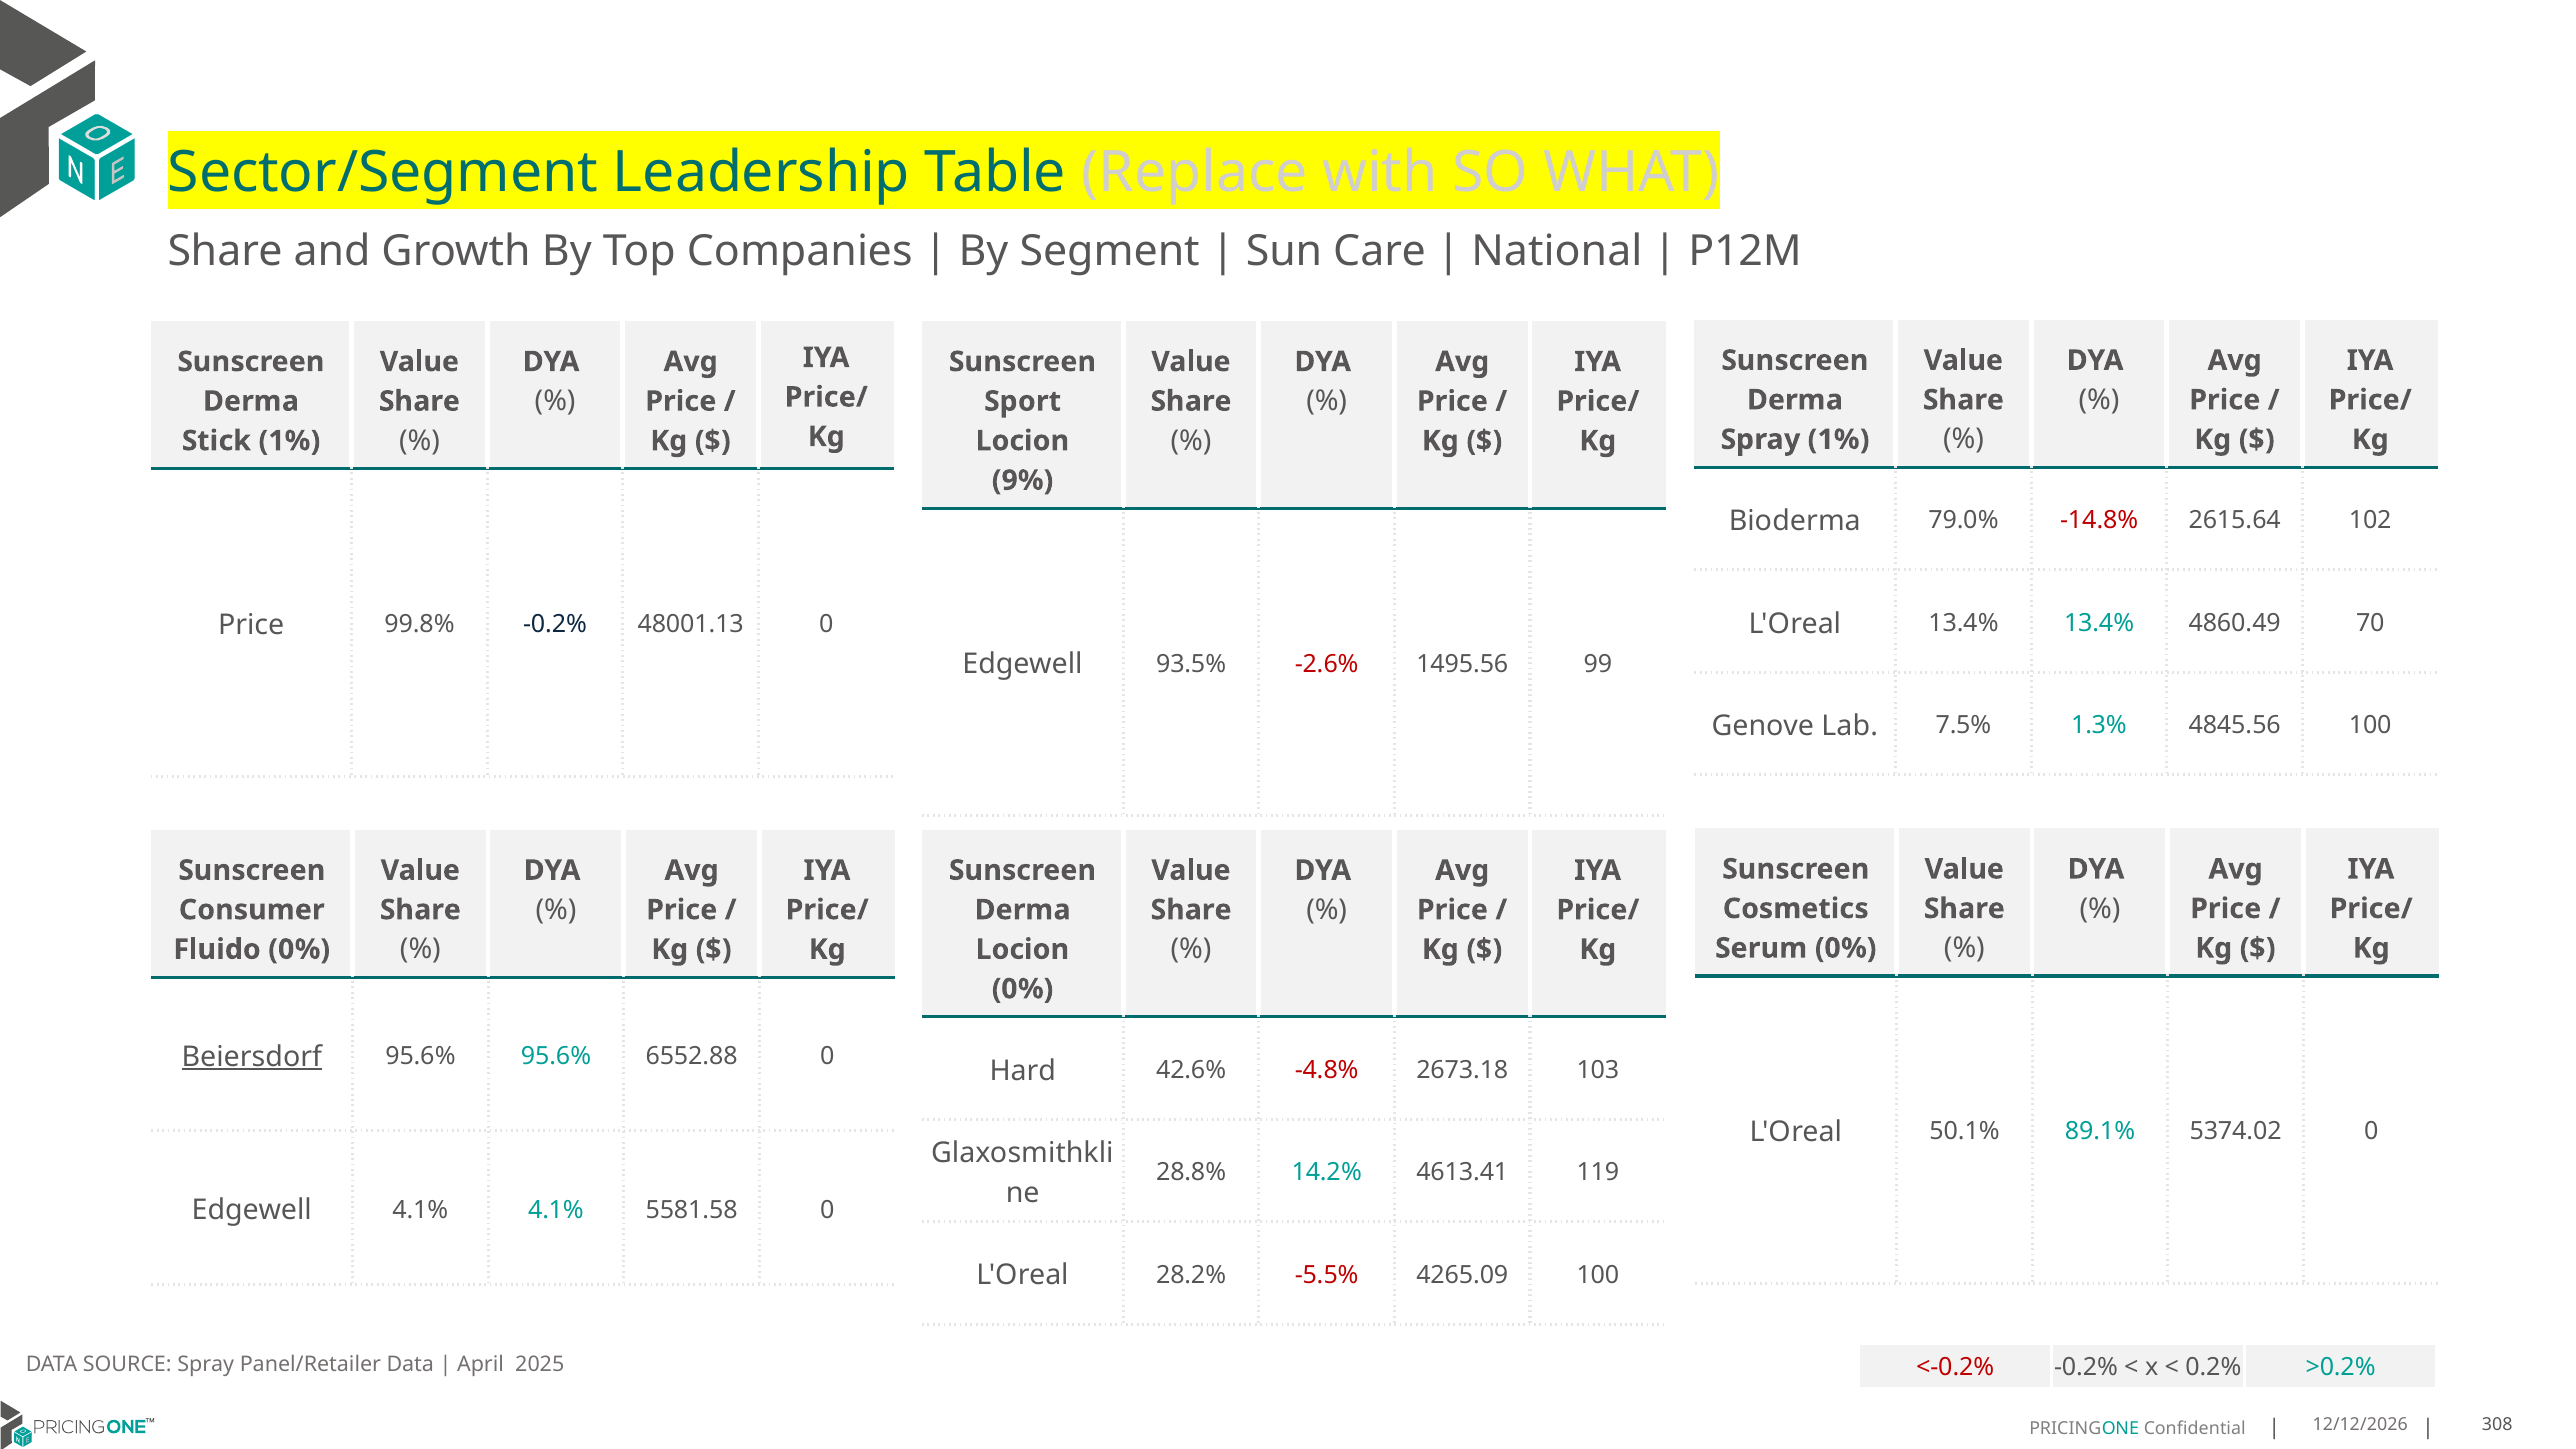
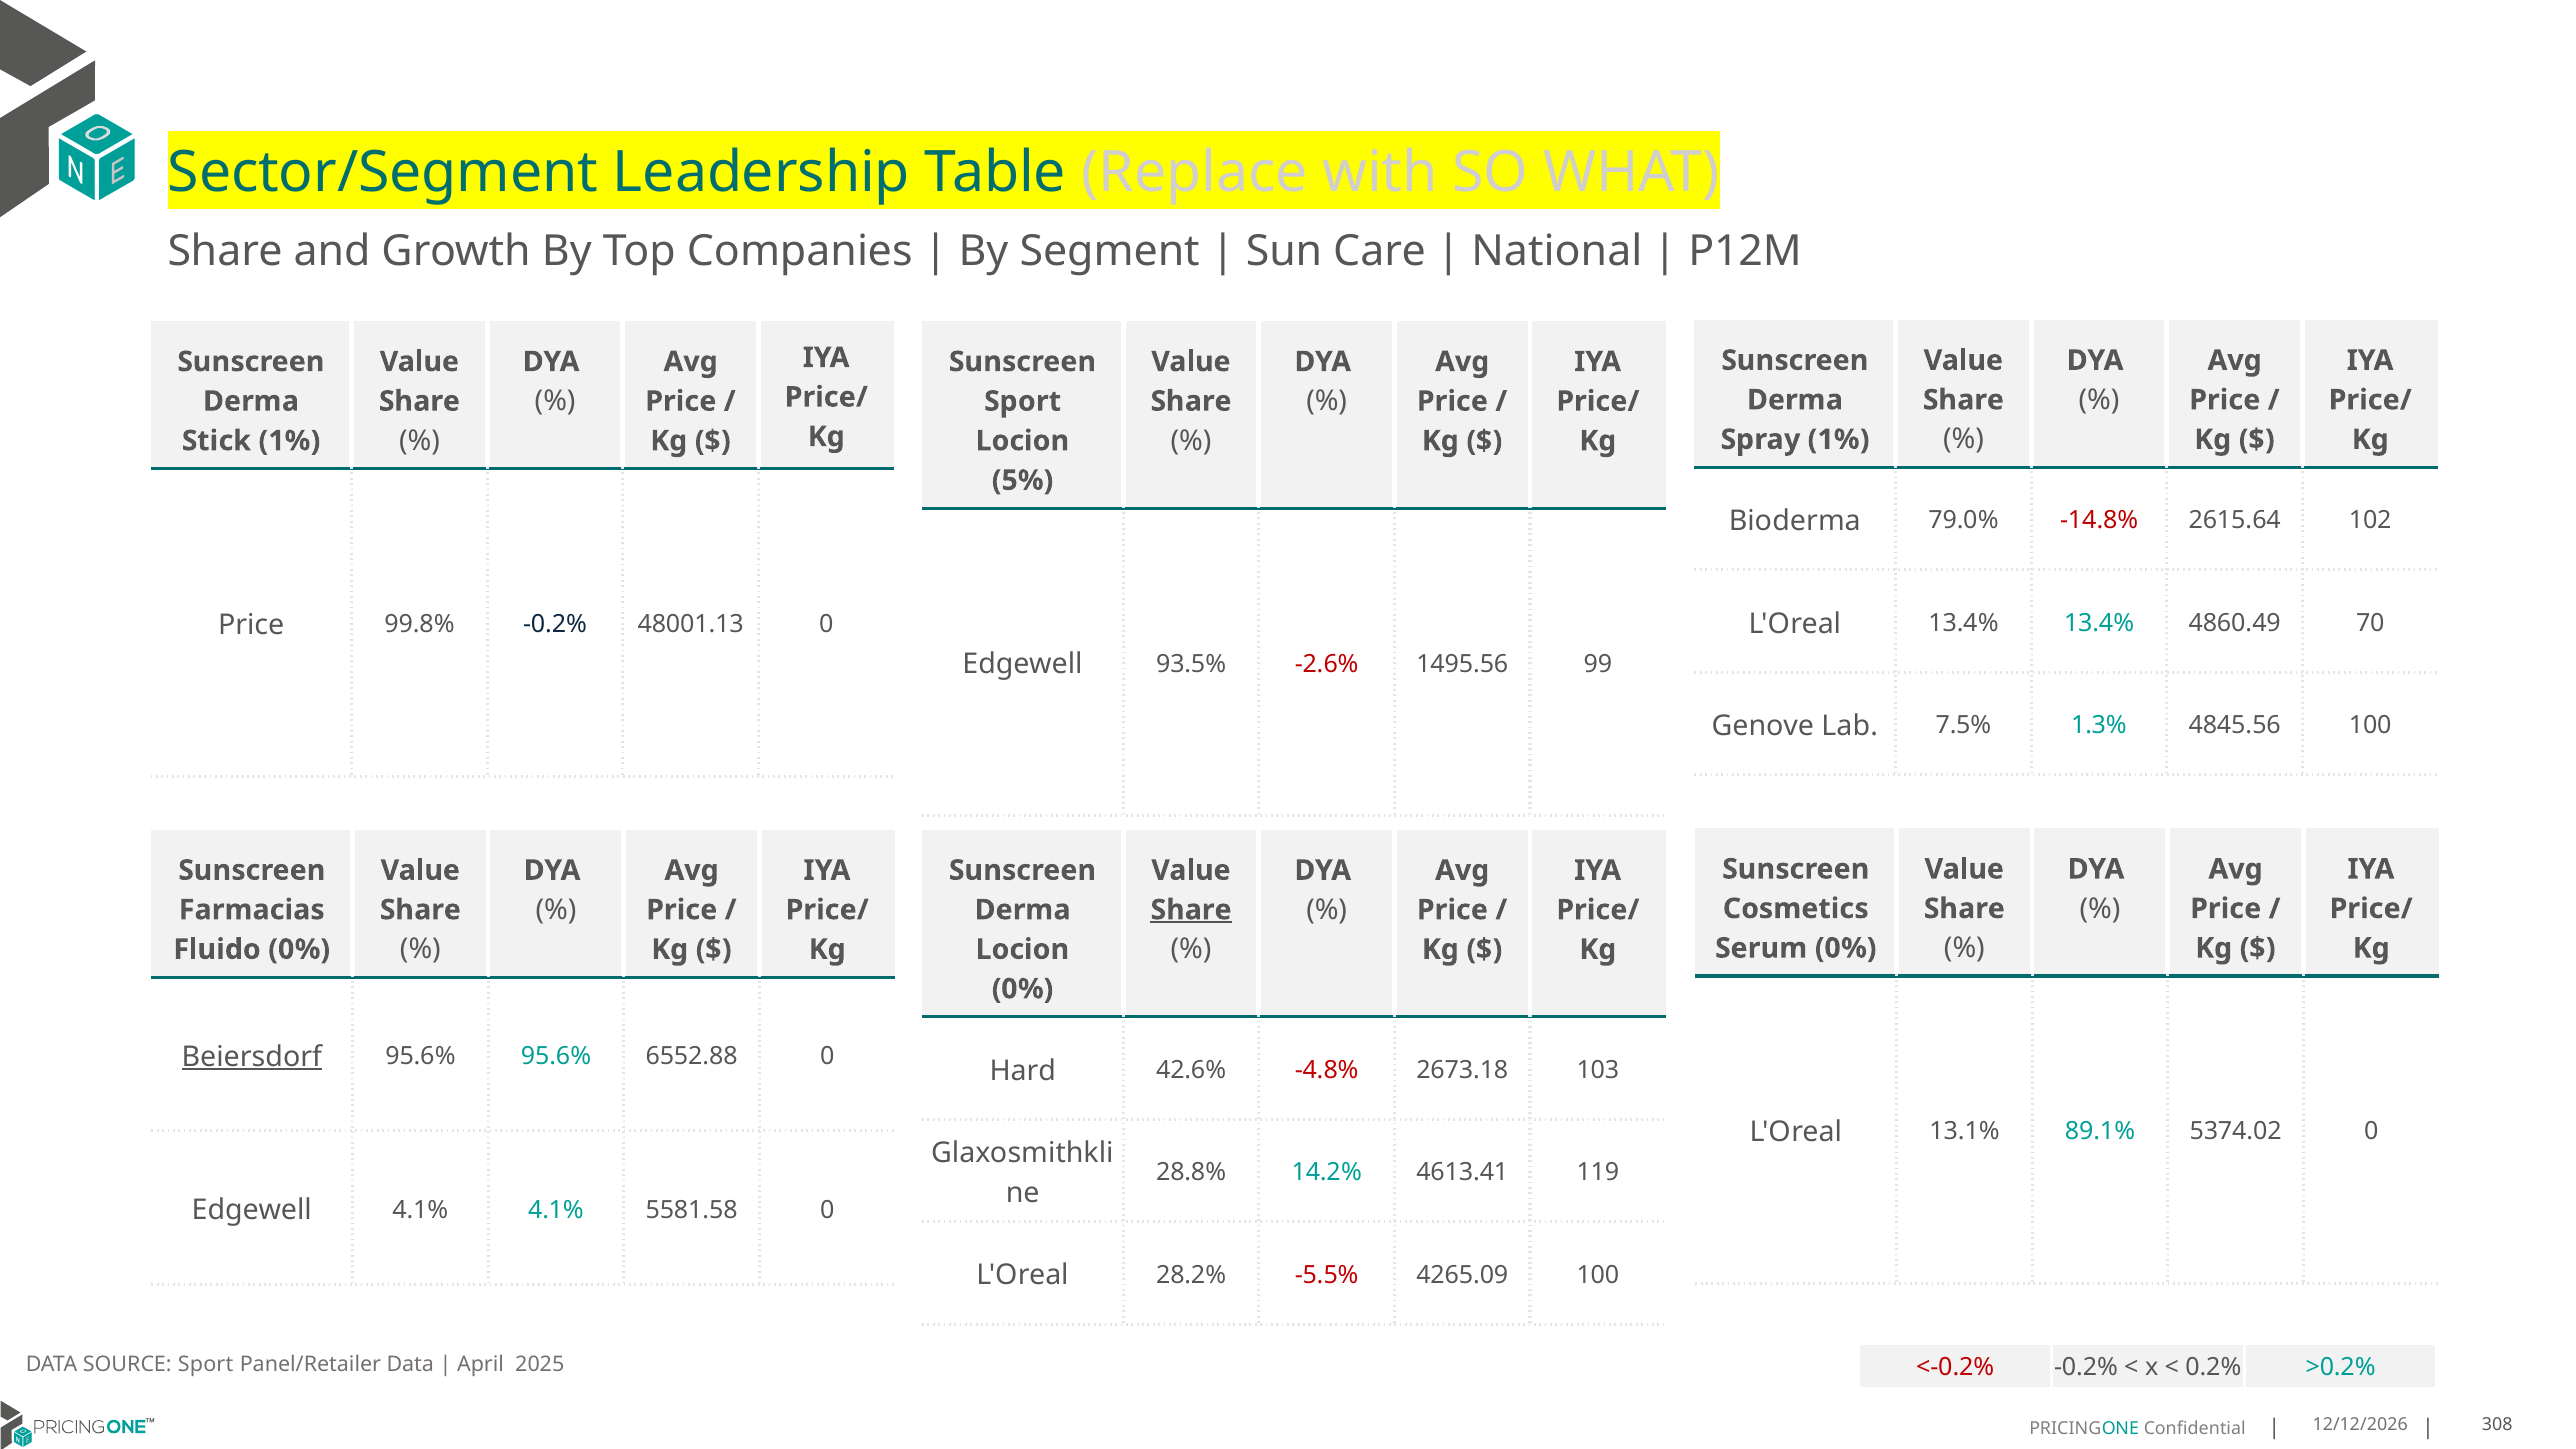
9%: 9% -> 5% (1023, 480)
Consumer: Consumer -> Farmacias (252, 910)
Share underline: none -> present (1191, 910)
50.1%: 50.1% -> 13.1% (1964, 1132)
SOURCE Spray: Spray -> Sport (206, 1365)
